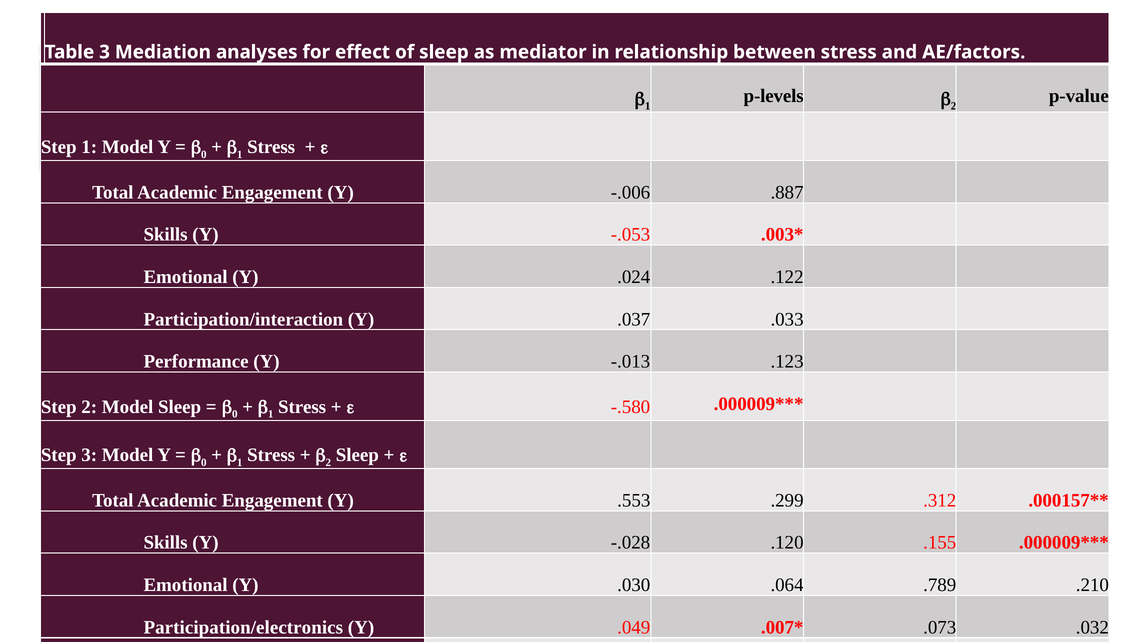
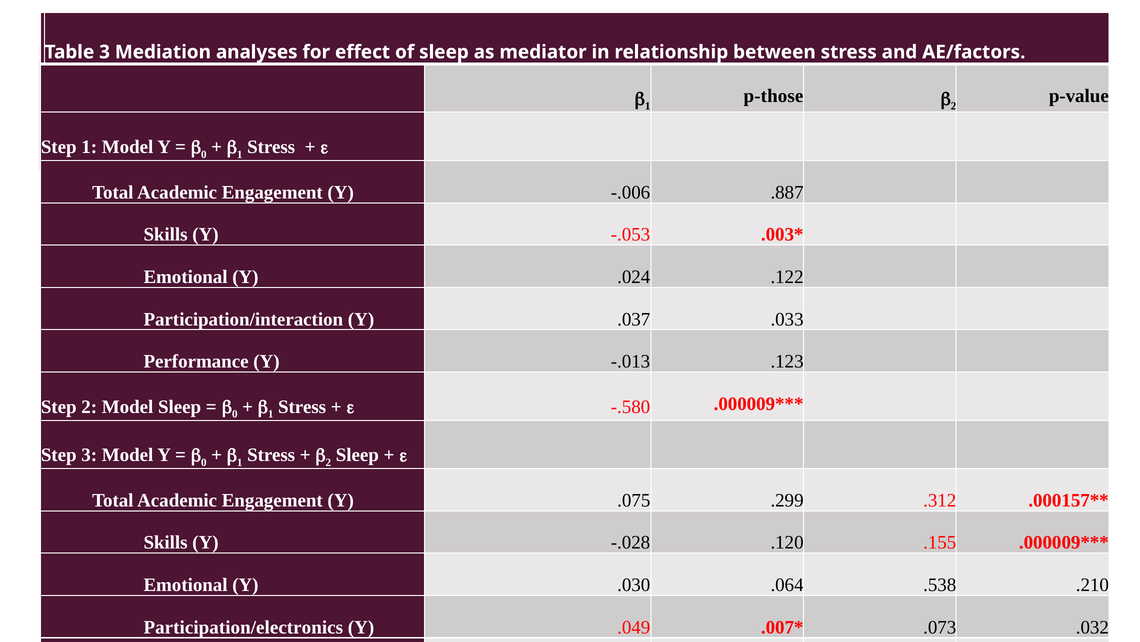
p-levels: p-levels -> p-those (773, 96)
.553: .553 -> .075 (634, 500)
.789: .789 -> .538 (940, 584)
